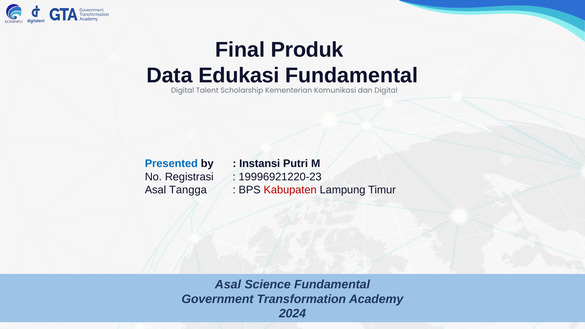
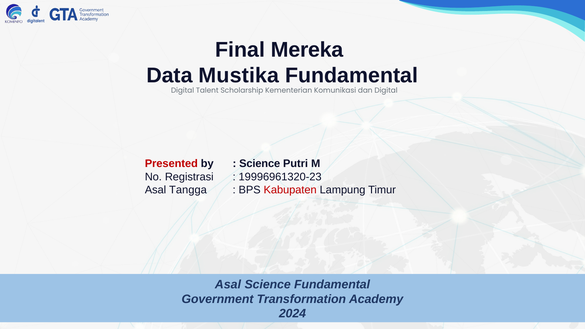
Produk: Produk -> Mereka (307, 50)
Edukasi: Edukasi -> Mustika (239, 75)
Presented colour: blue -> red (171, 164)
Instansi: Instansi -> Science (260, 164)
19996921220-23: 19996921220-23 -> 19996961320-23 (280, 177)
